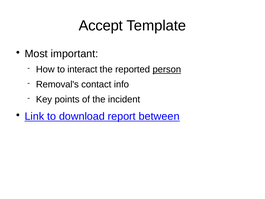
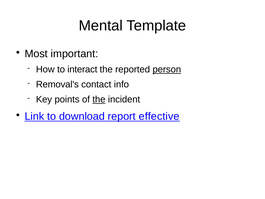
Accept: Accept -> Mental (101, 26)
the underline: none -> present (99, 99)
between: between -> effective (159, 116)
